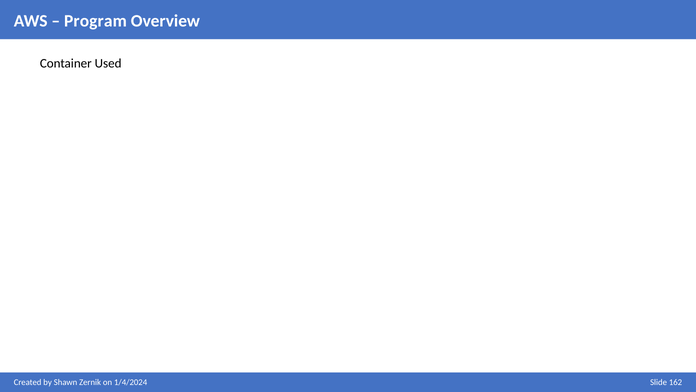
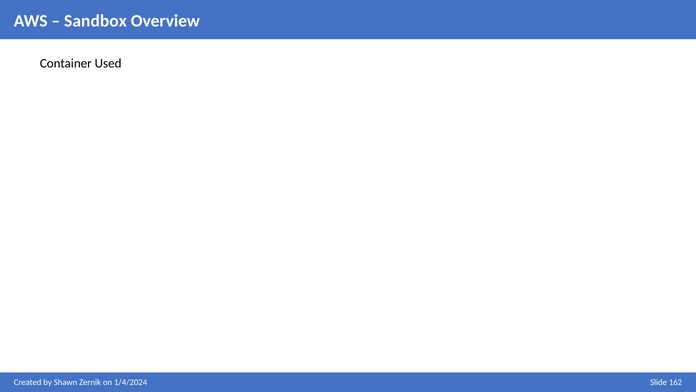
Program: Program -> Sandbox (95, 21)
